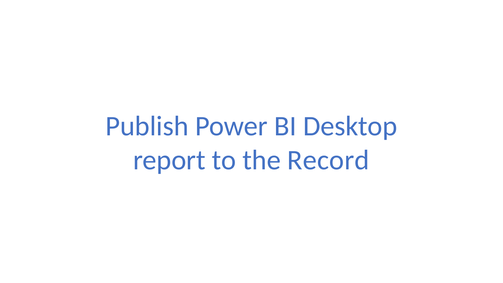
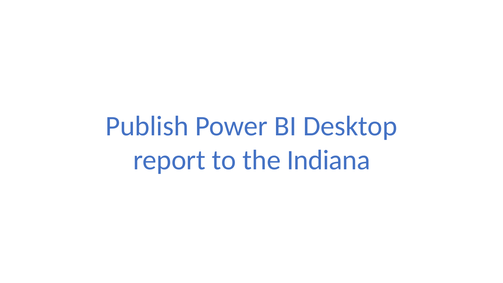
Record: Record -> Indiana (329, 160)
